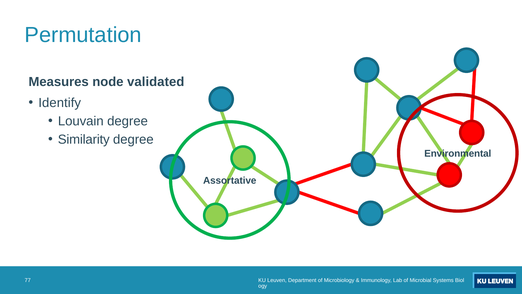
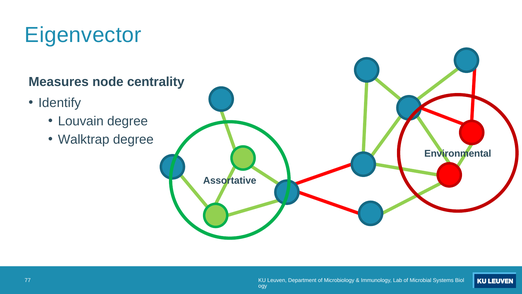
Permutation: Permutation -> Eigenvector (83, 35)
validated: validated -> centrality (156, 82)
Similarity: Similarity -> Walktrap (84, 139)
